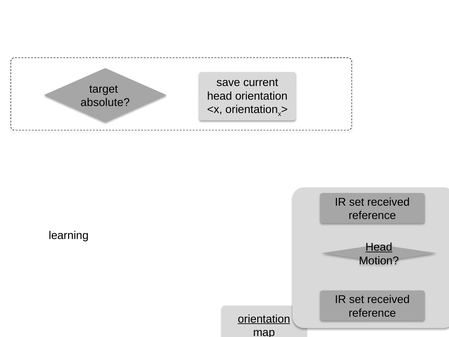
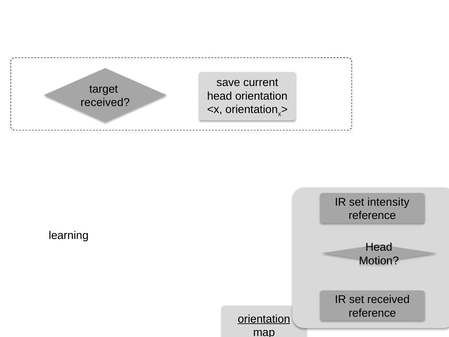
absolute: absolute -> received (105, 102)
received: received -> intensity (388, 202)
Head underline: present -> none (379, 247)
